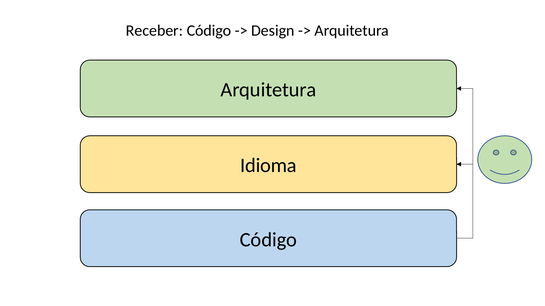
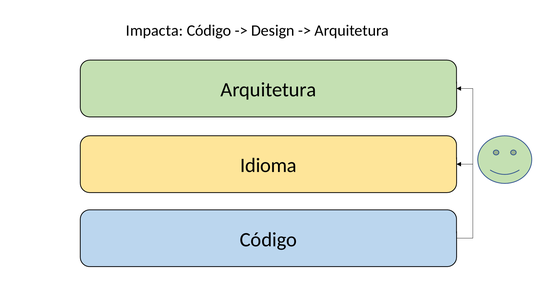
Receber: Receber -> Impacta (155, 31)
